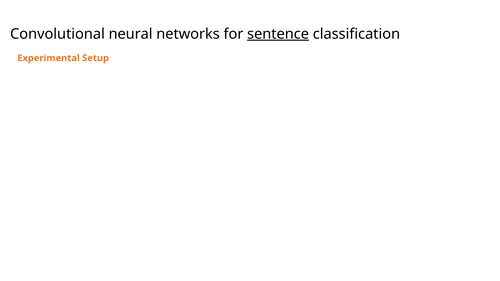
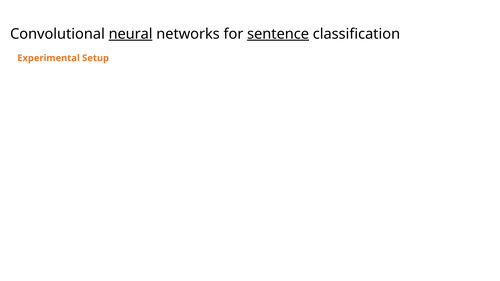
neural underline: none -> present (131, 34)
